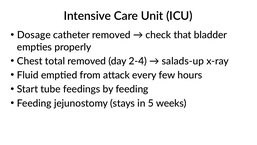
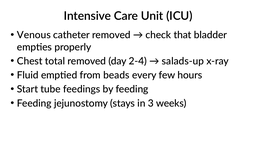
Dosage: Dosage -> Venous (34, 35)
attack: attack -> beads (116, 75)
5: 5 -> 3 (151, 103)
